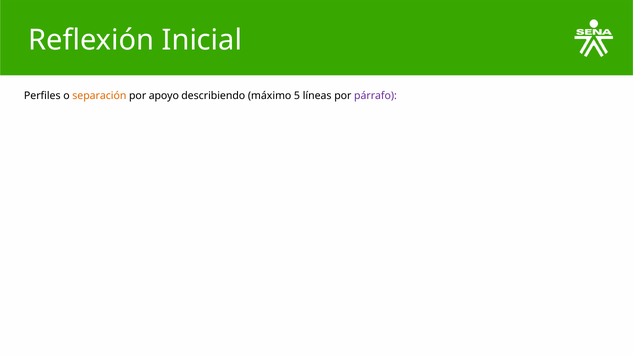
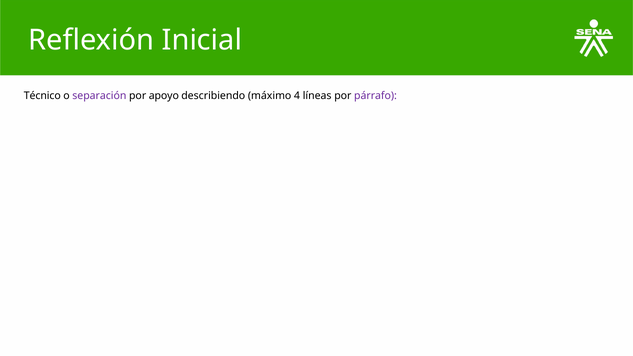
Perfiles: Perfiles -> Técnico (42, 96)
separación colour: orange -> purple (99, 96)
5: 5 -> 4 (297, 96)
